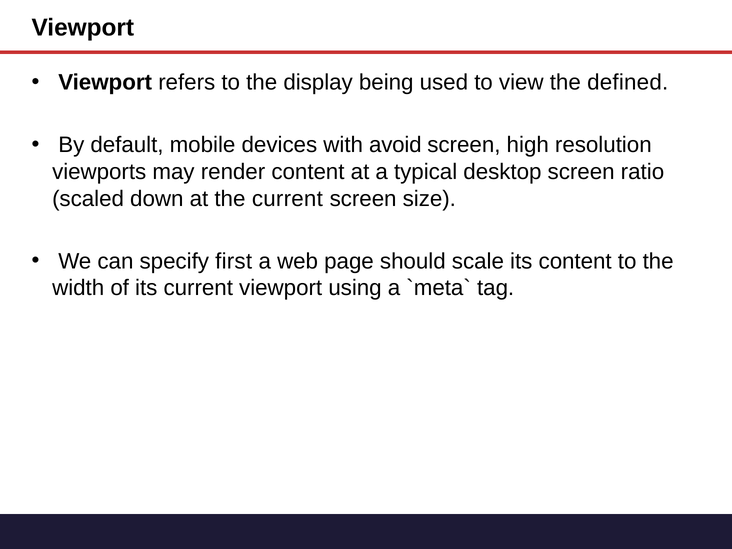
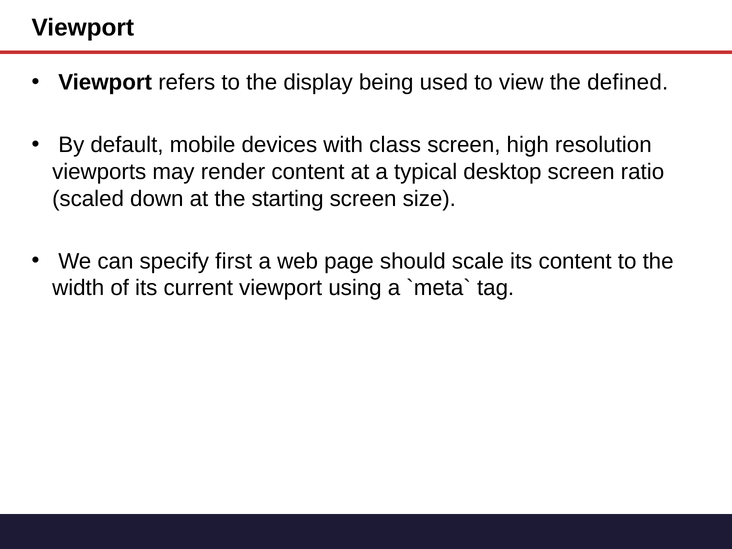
avoid: avoid -> class (395, 145)
the current: current -> starting (288, 199)
